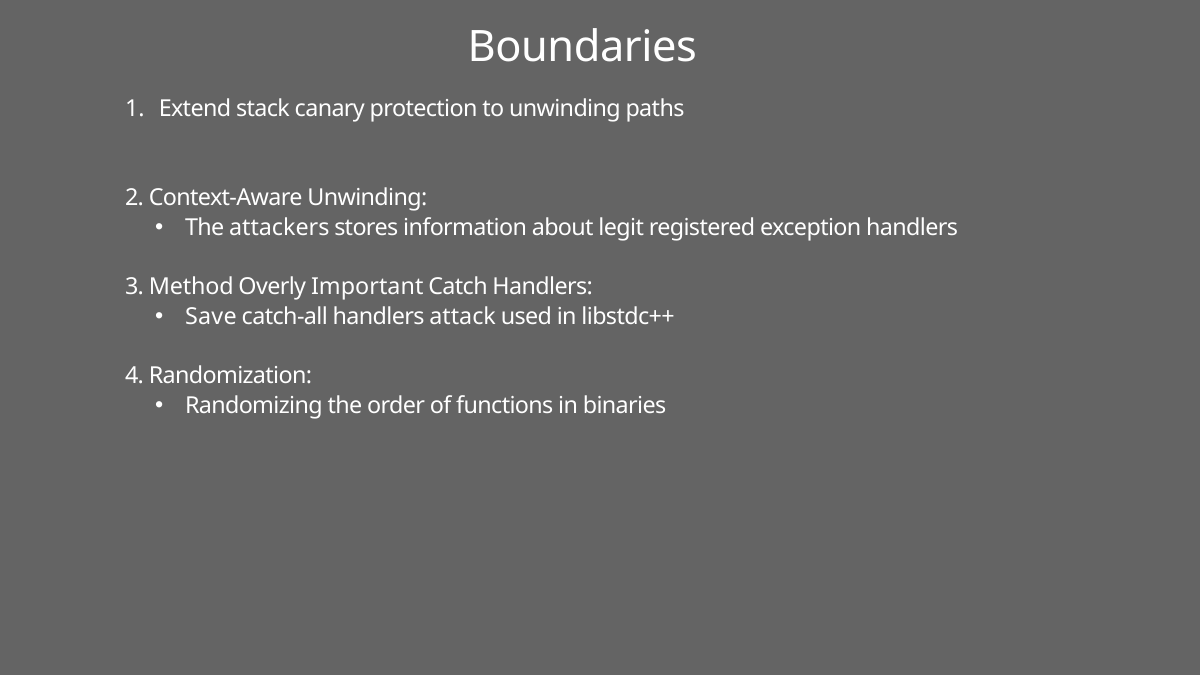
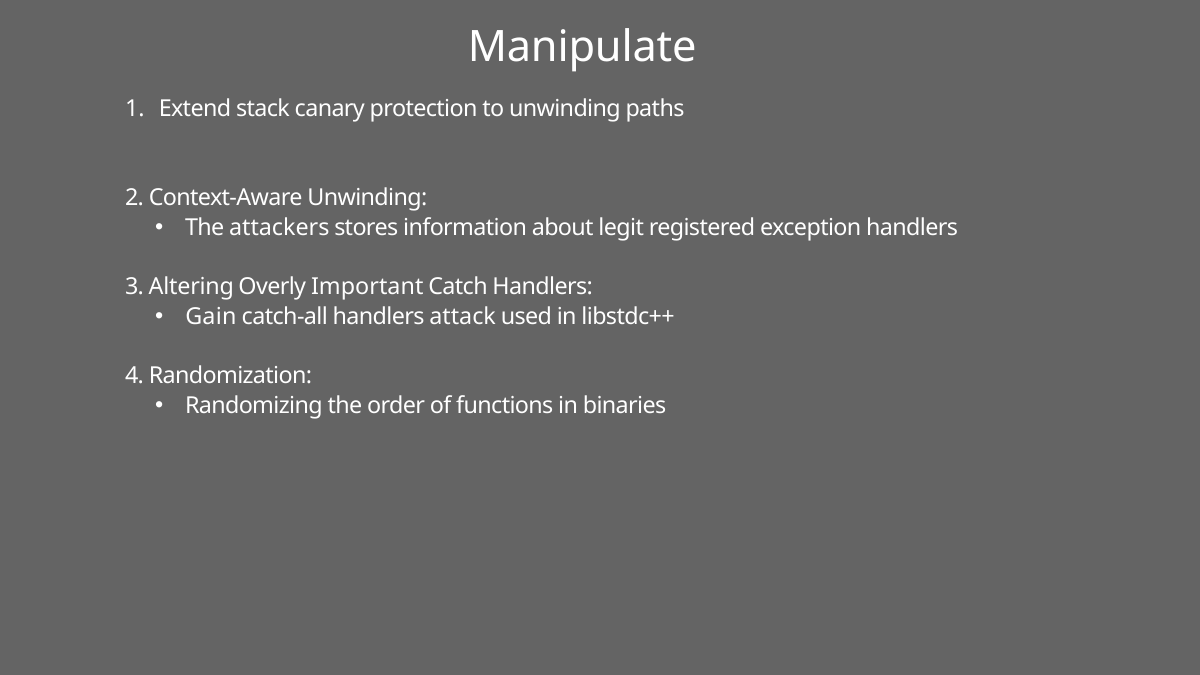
Boundaries: Boundaries -> Manipulate (582, 47)
Method: Method -> Altering (191, 287)
Save: Save -> Gain (211, 317)
